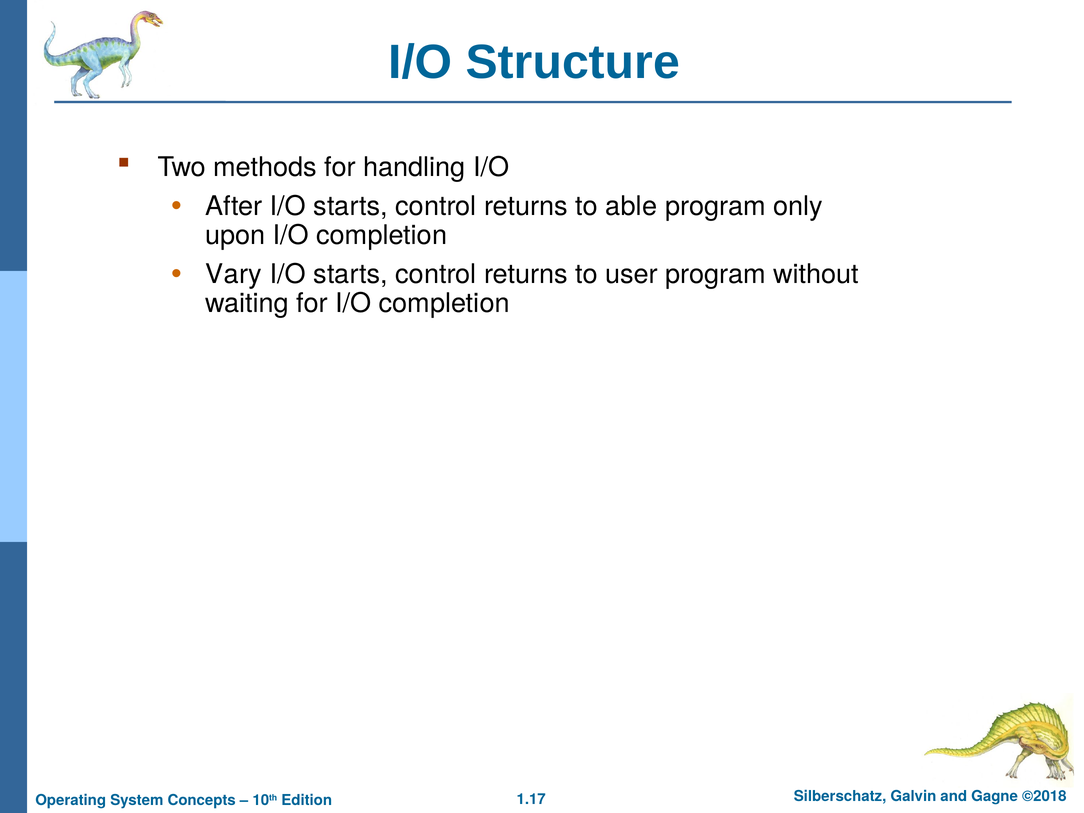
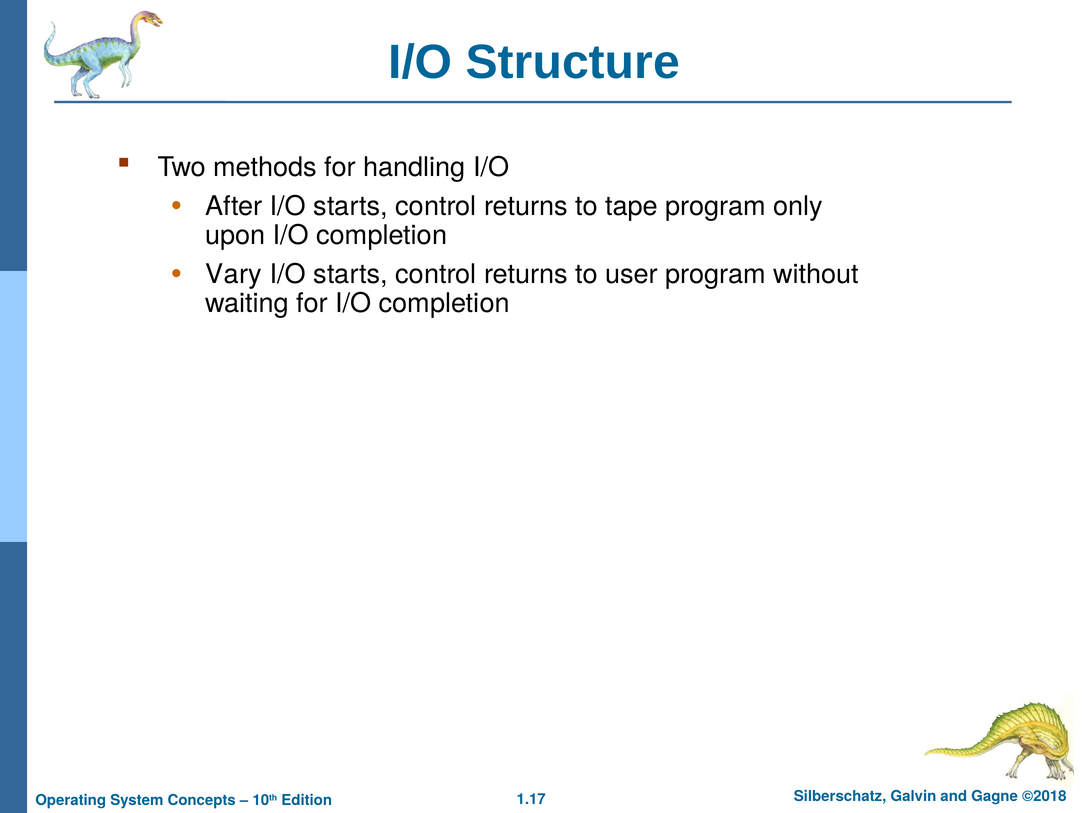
able: able -> tape (631, 206)
